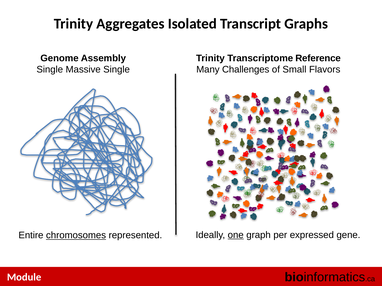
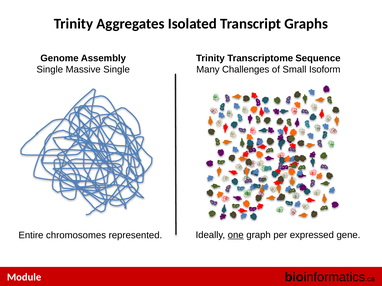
Reference: Reference -> Sequence (318, 58)
Flavors: Flavors -> Isoform (325, 70)
chromosomes underline: present -> none (76, 236)
